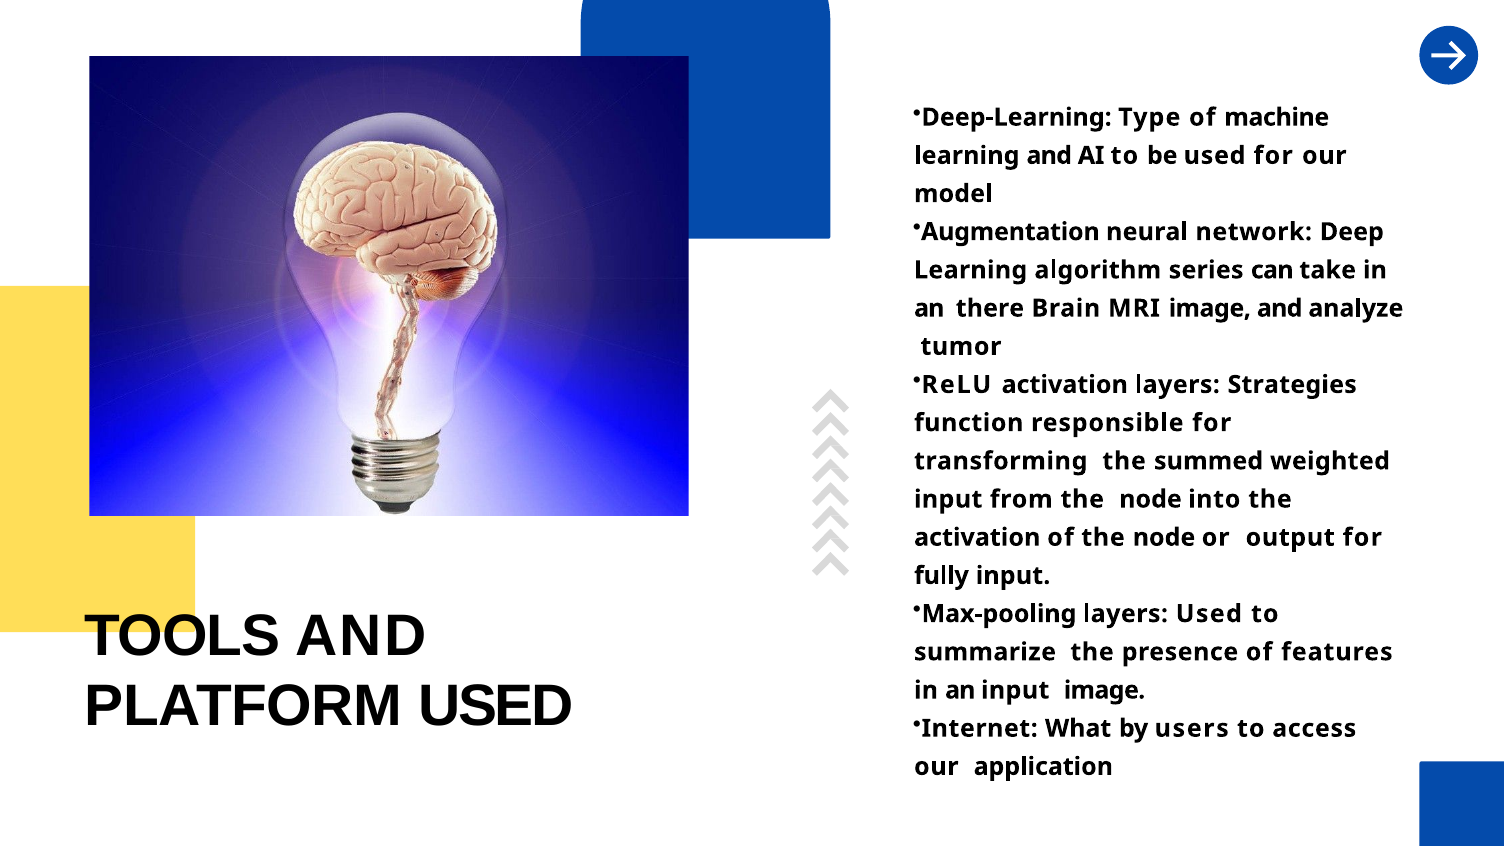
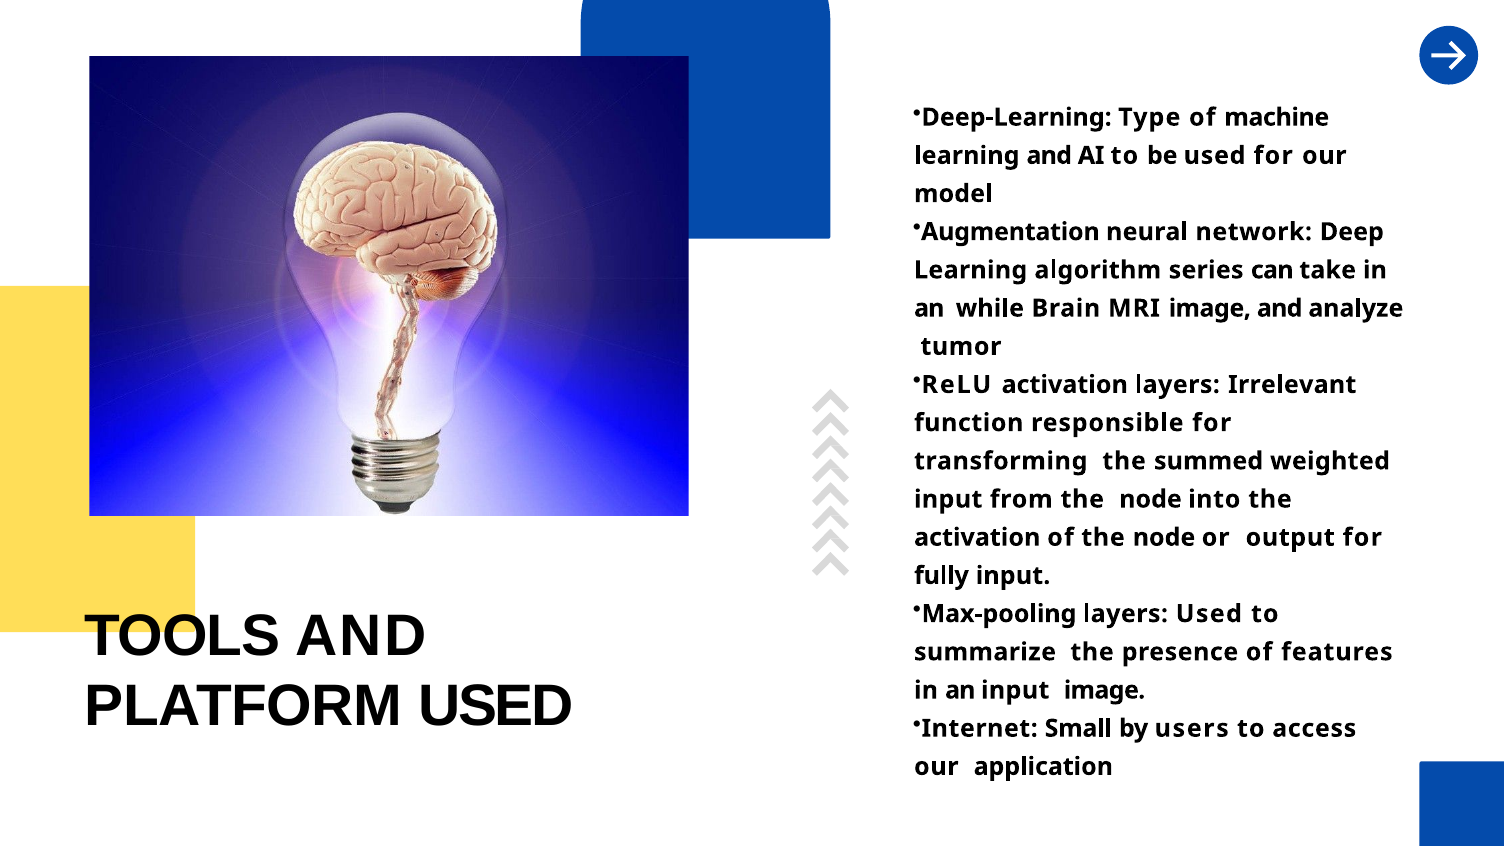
there: there -> while (990, 308)
Strategies: Strategies -> Irrelevant (1292, 385)
What: What -> Small (1078, 728)
